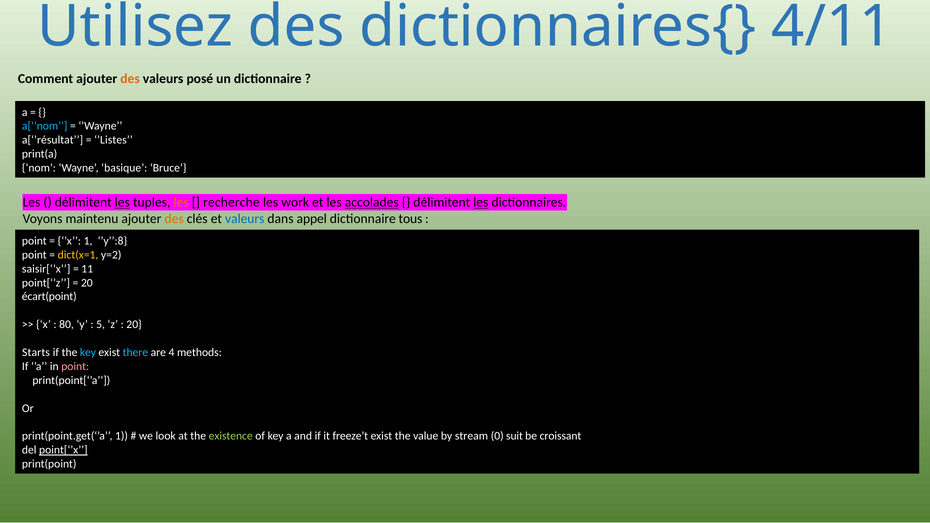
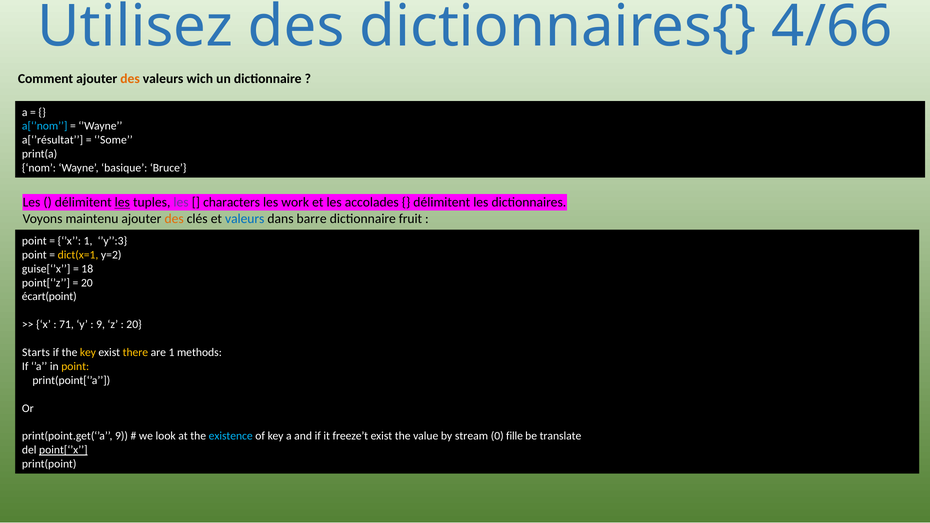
4/11: 4/11 -> 4/66 (832, 27)
posé: posé -> wich (200, 79)
’Listes: ’Listes -> ’Some (113, 140)
les colour: orange -> purple (181, 203)
recherche: recherche -> characters (232, 203)
accolades underline: present -> none (372, 203)
les underline: present -> none (481, 203)
appel: appel -> barre (312, 219)
tous: tous -> fruit (410, 219)
’y’’:8: ’y’’:8 -> ’y’’:3 (112, 241)
saisir[‘’x: saisir[‘’x -> guise[‘’x (46, 269)
11: 11 -> 18 (87, 269)
80: 80 -> 71 (67, 325)
5: 5 -> 9 (101, 325)
key colour: light blue -> yellow (88, 353)
there colour: light blue -> yellow (135, 353)
are 4: 4 -> 1 (171, 353)
point colour: pink -> yellow (75, 366)
print(point.get(‘’a 1: 1 -> 9 (122, 436)
existence colour: light green -> light blue (231, 436)
suit: suit -> fille (515, 436)
croissant: croissant -> translate (560, 436)
